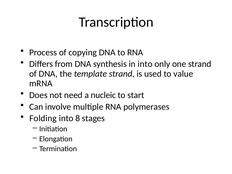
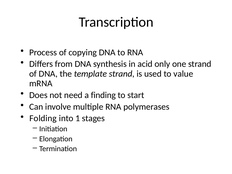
in into: into -> acid (145, 64)
nucleic: nucleic -> finding (103, 95)
8: 8 -> 1 (78, 118)
